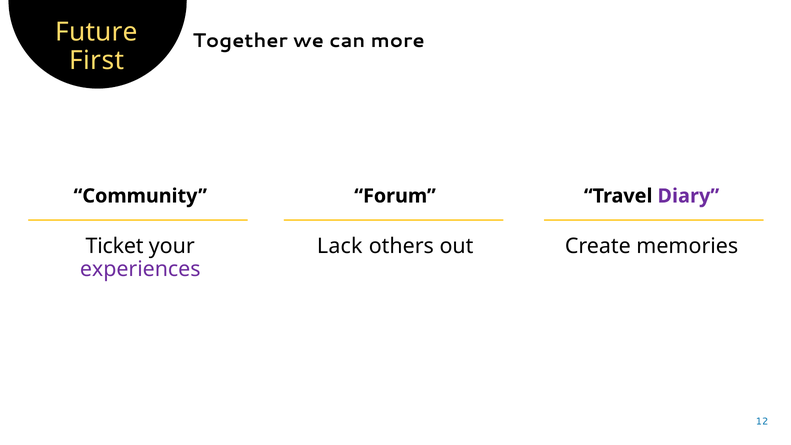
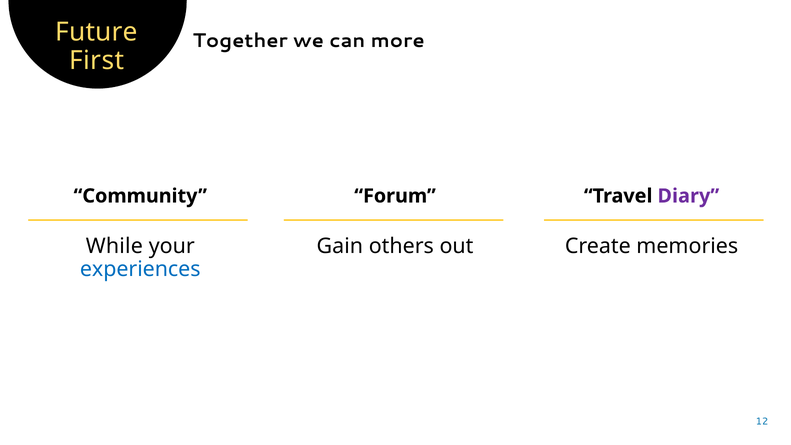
Ticket: Ticket -> While (114, 246)
Lack: Lack -> Gain (340, 246)
experiences colour: purple -> blue (140, 269)
